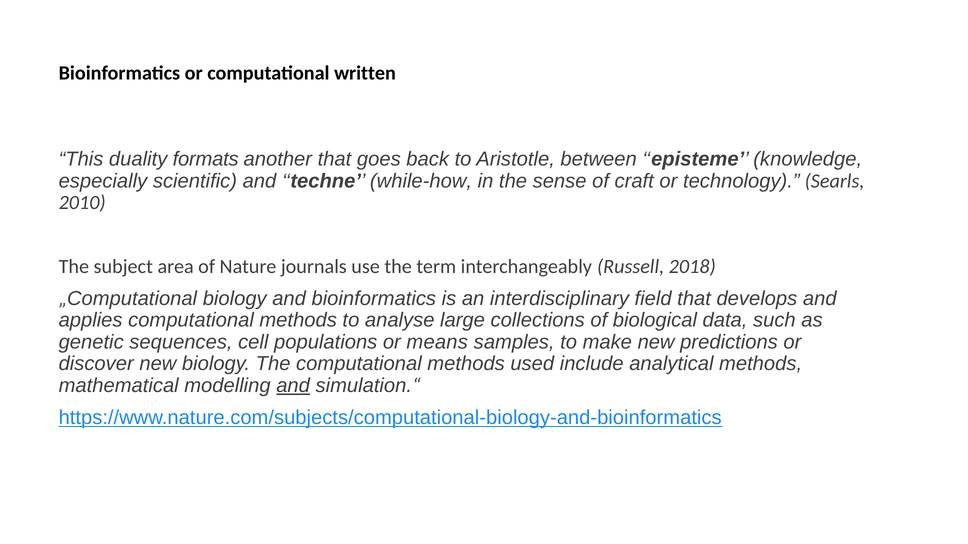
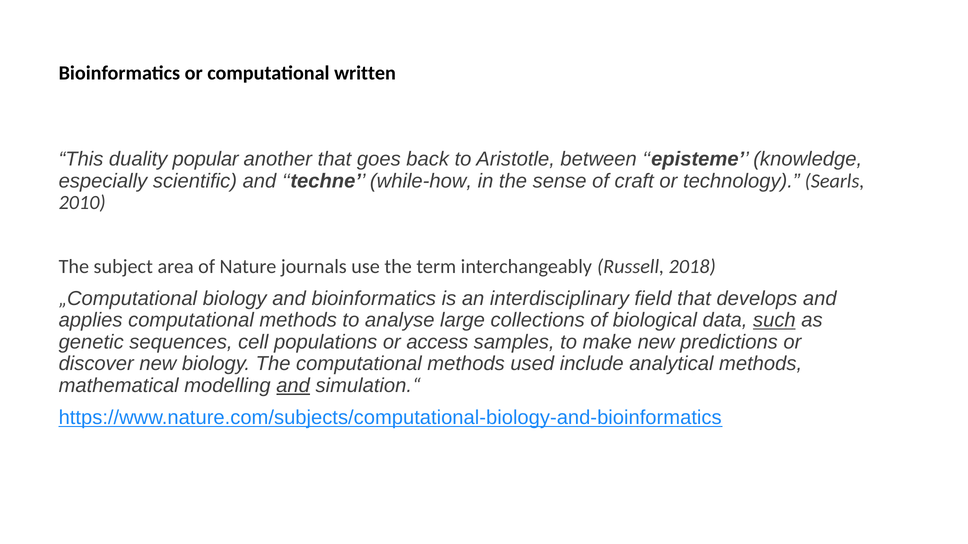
formats: formats -> popular (206, 159)
such underline: none -> present (774, 320)
means: means -> access (437, 342)
